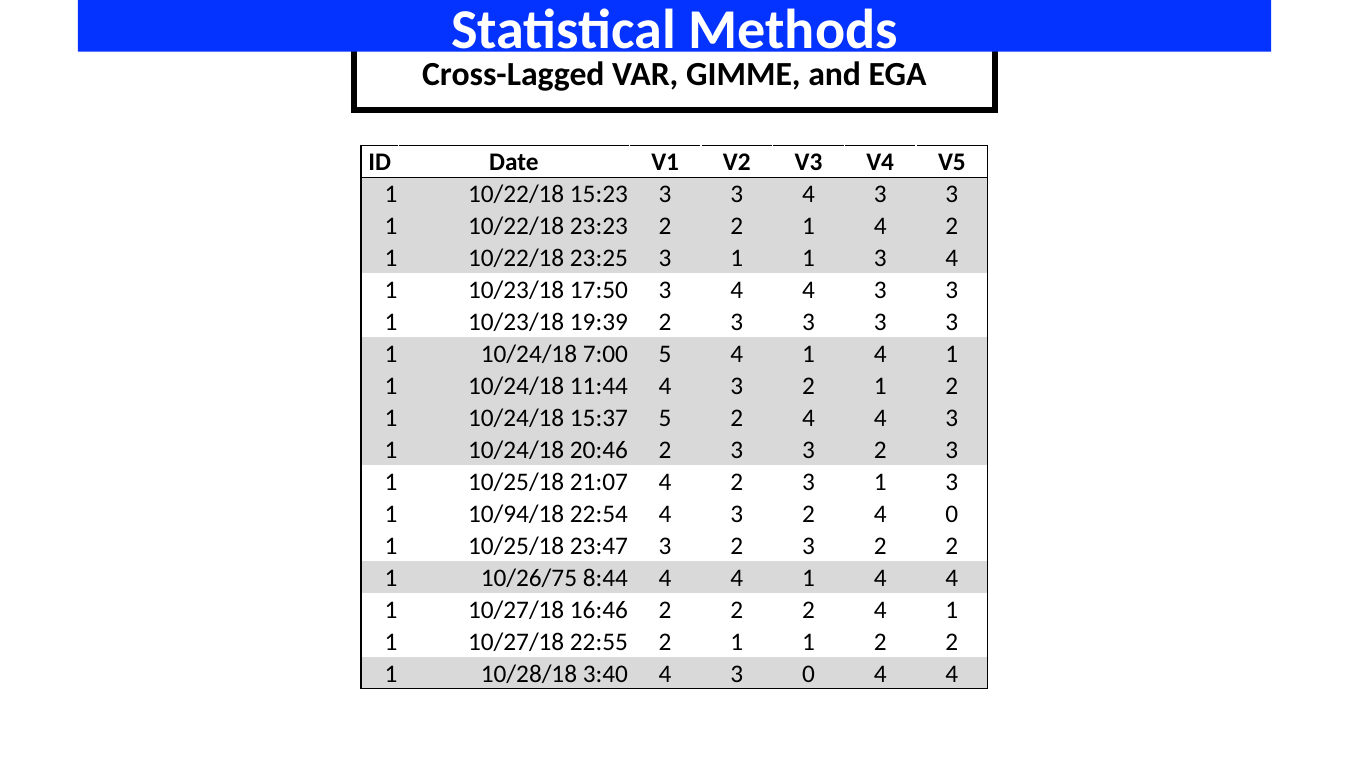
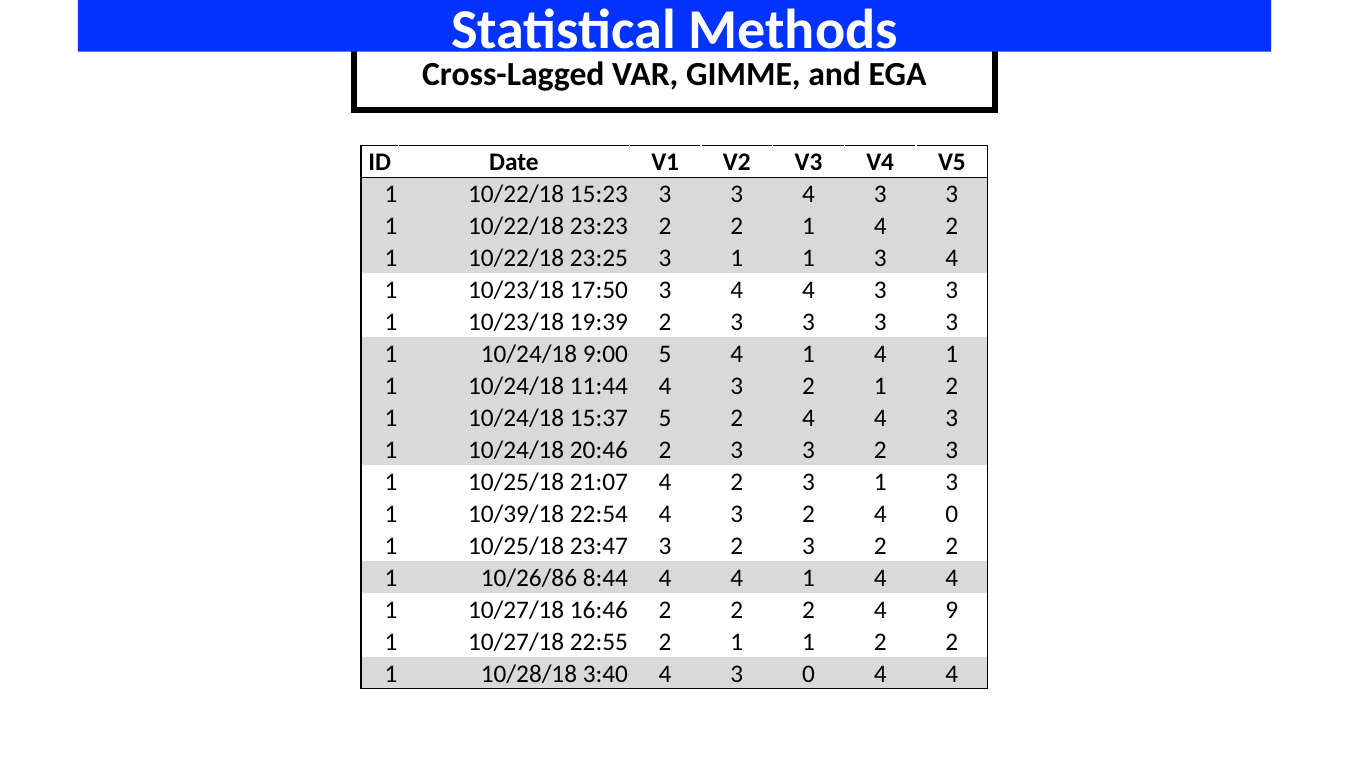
7:00: 7:00 -> 9:00 (605, 354)
10/94/18: 10/94/18 -> 10/39/18 (516, 514)
10/26/75: 10/26/75 -> 10/26/86 (529, 578)
2 4 1: 1 -> 9 (952, 610)
